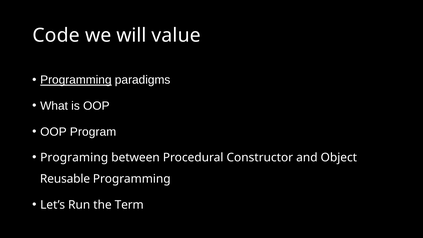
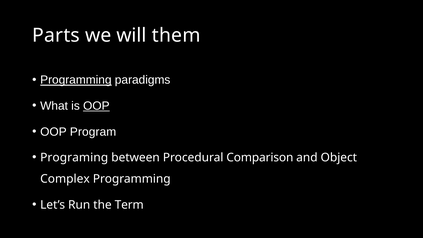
Code: Code -> Parts (56, 36)
value: value -> them (176, 36)
OOP underline: none -> present (96, 106)
Constructor: Constructor -> Comparison (260, 158)
Reusable: Reusable -> Complex (65, 179)
